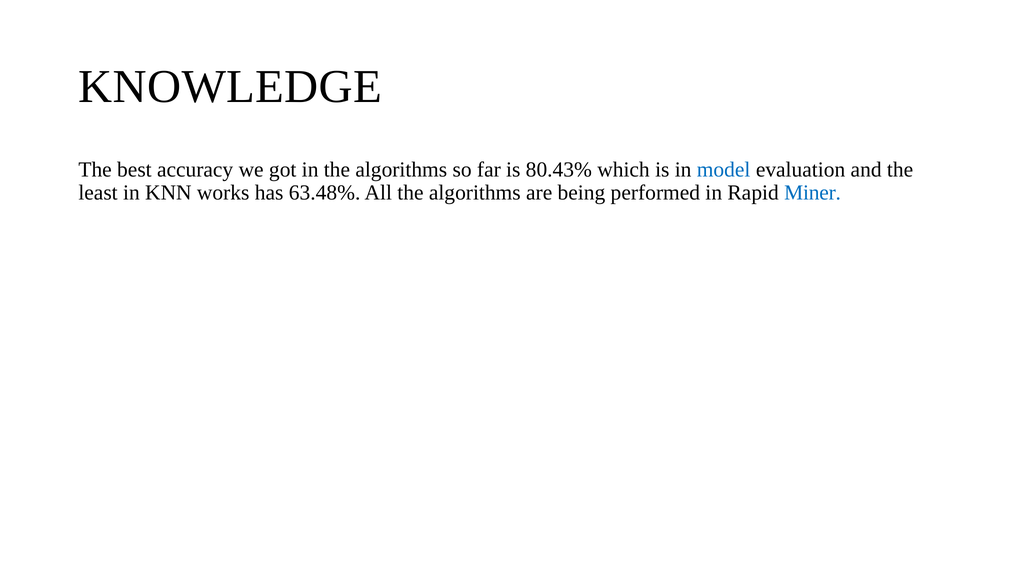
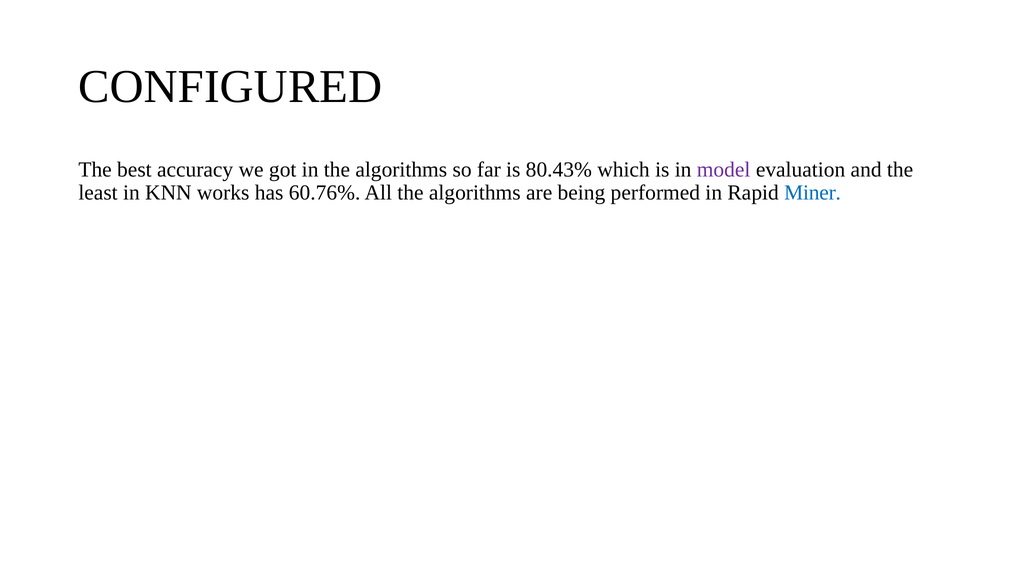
KNOWLEDGE: KNOWLEDGE -> CONFIGURED (230, 86)
model colour: blue -> purple (724, 169)
63.48%: 63.48% -> 60.76% (325, 193)
